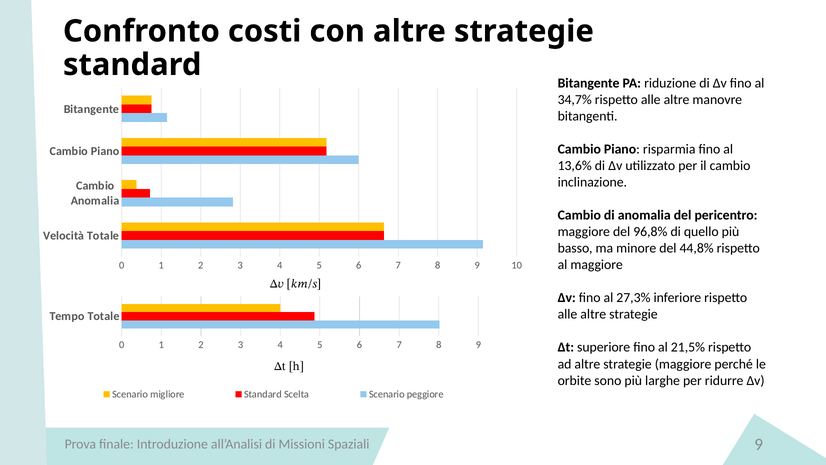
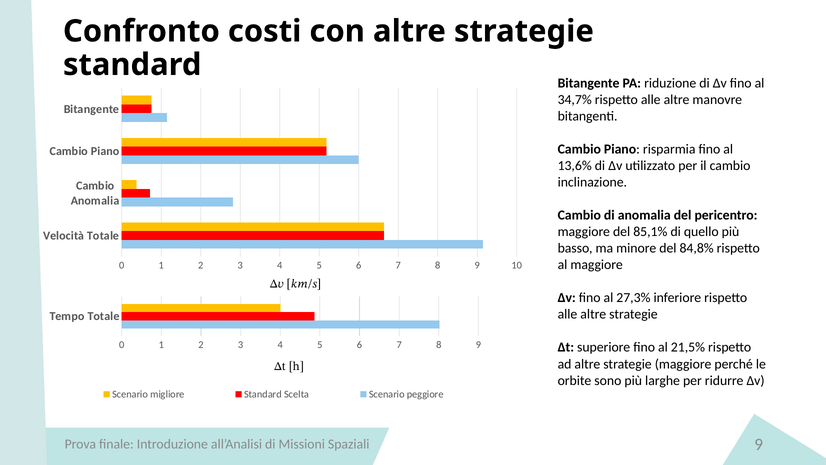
96,8%: 96,8% -> 85,1% (650, 232)
44,8%: 44,8% -> 84,8% (697, 248)
